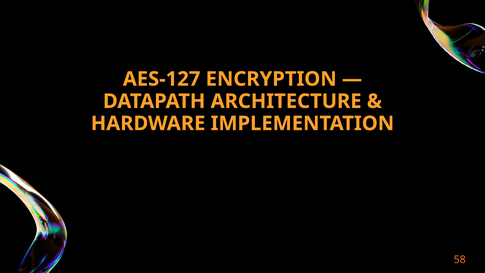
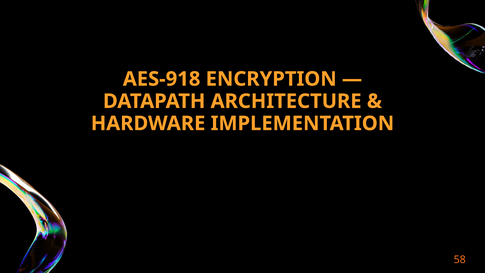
AES-127: AES-127 -> AES-918 (162, 79)
